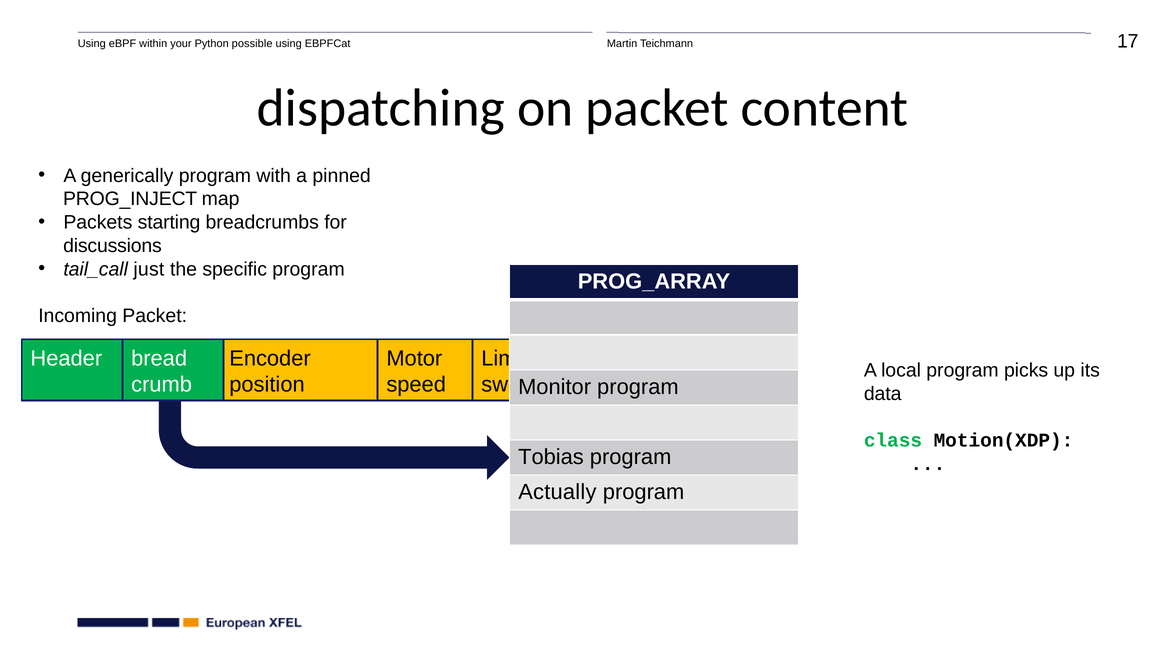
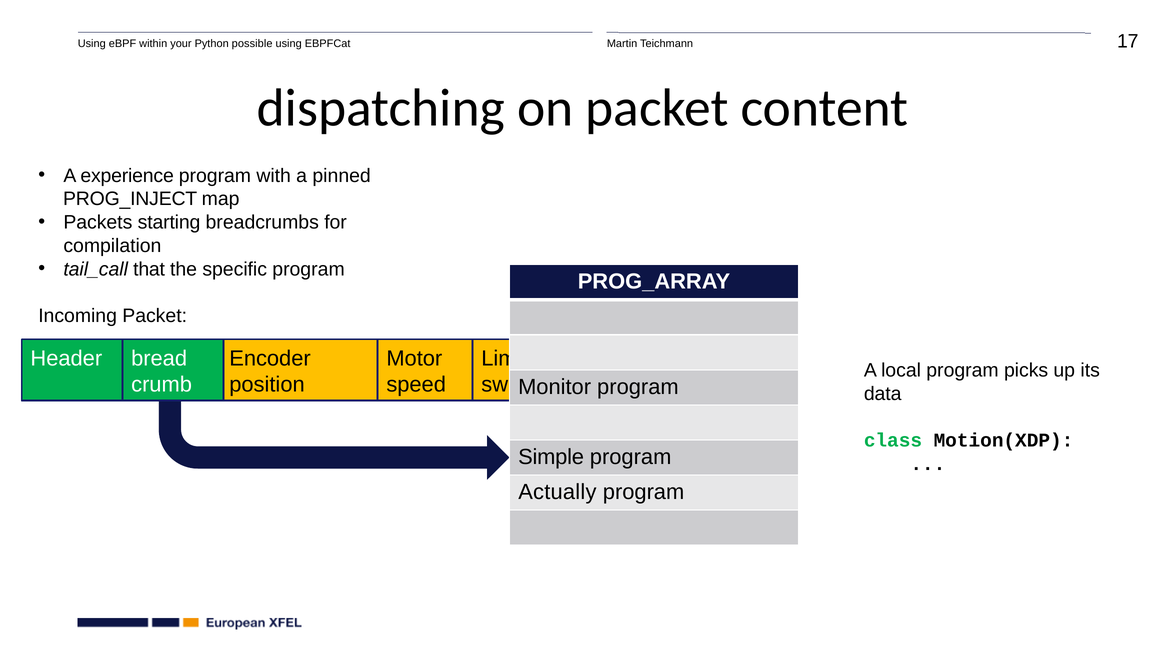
generically: generically -> experience (127, 176)
discussions: discussions -> compilation (112, 246)
just: just -> that (149, 269)
Tobias: Tobias -> Simple (551, 457)
